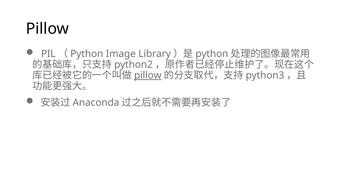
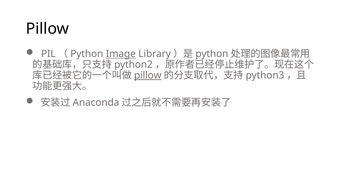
Image underline: none -> present (121, 54)
